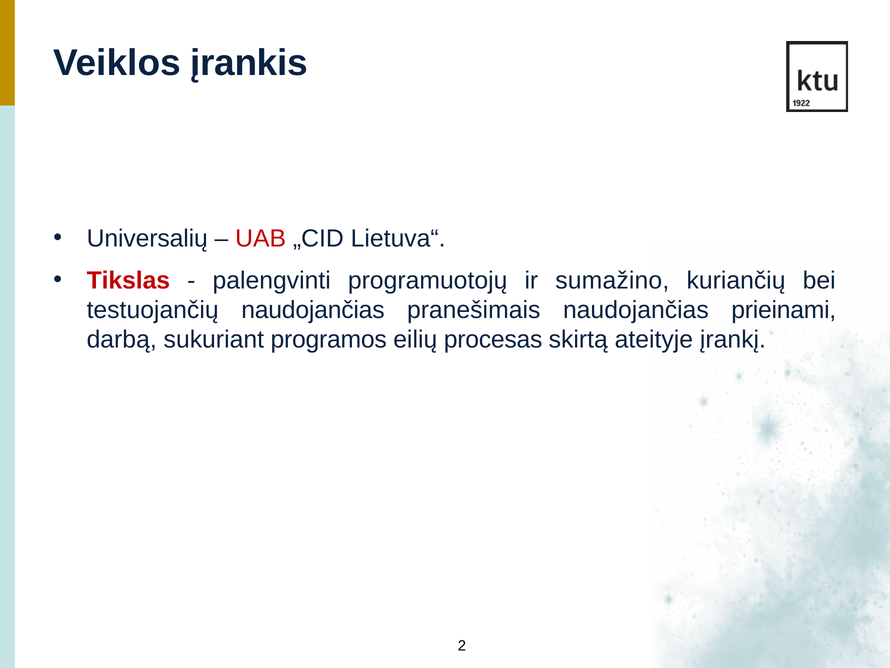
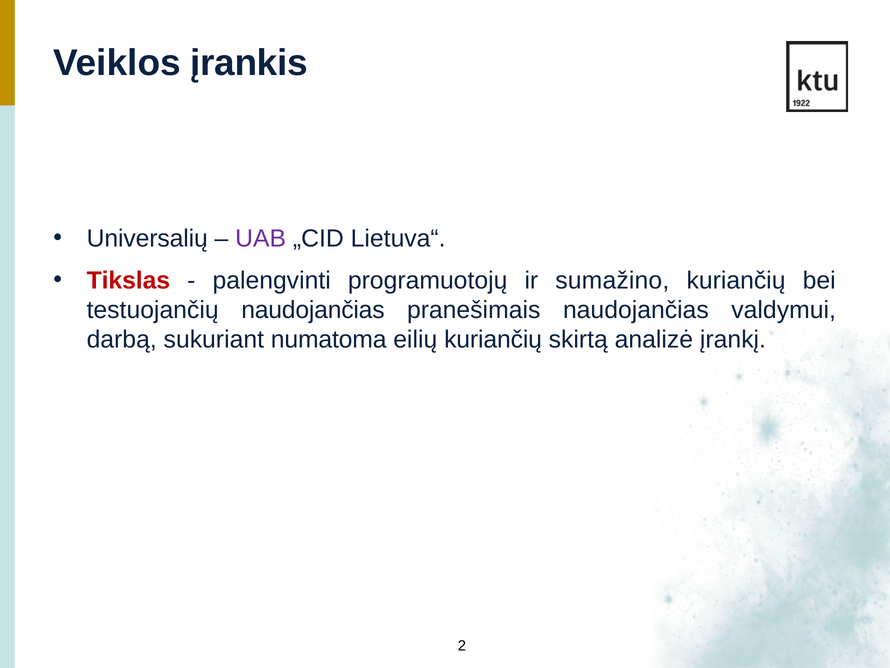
UAB colour: red -> purple (261, 238)
prieinami: prieinami -> valdymui (784, 310)
programos: programos -> numatoma (329, 340)
eilių procesas: procesas -> kuriančių (493, 340)
ateityje: ateityje -> analizė (654, 340)
